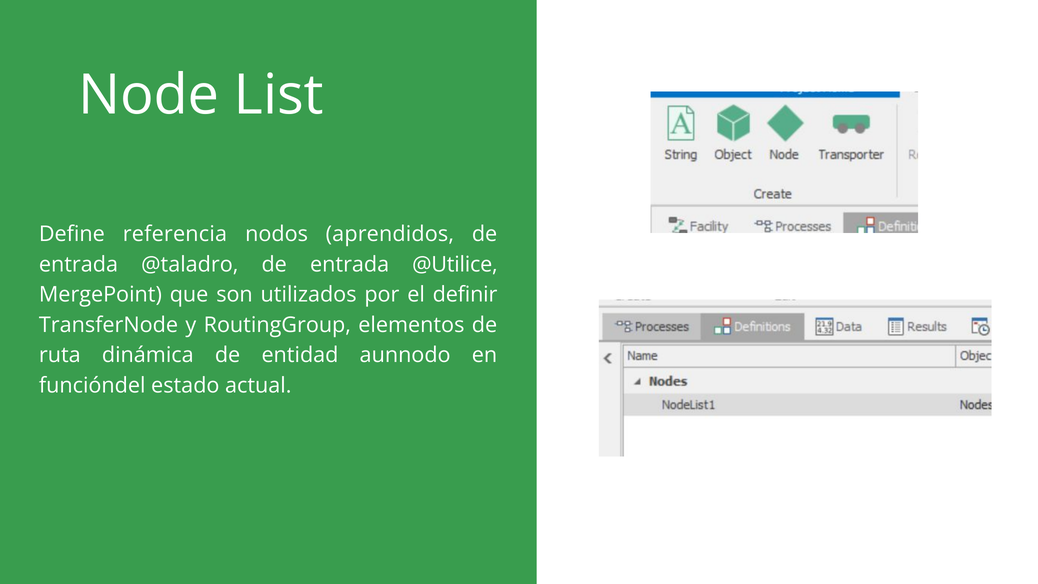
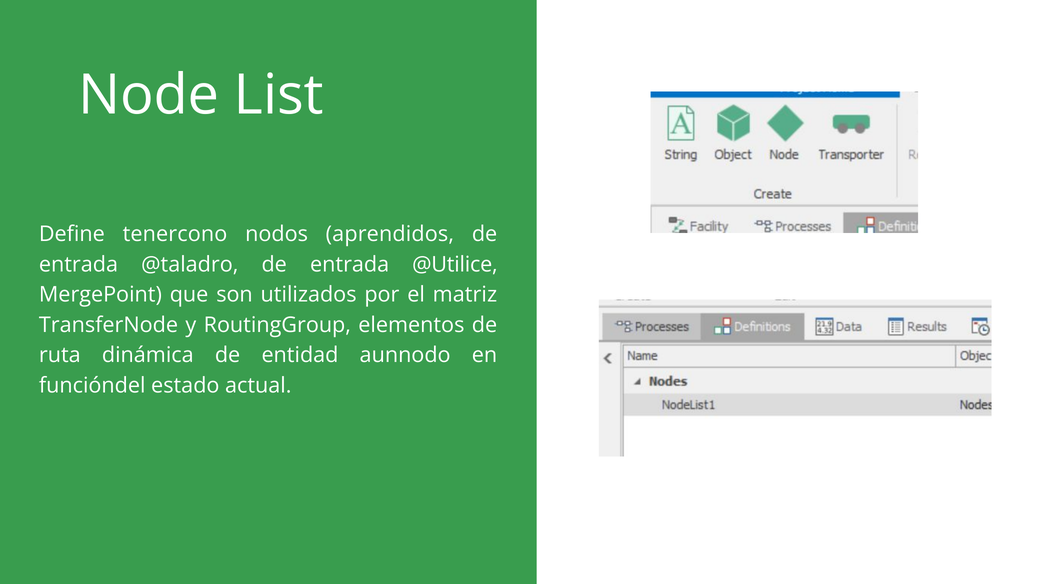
referencia: referencia -> tenercono (175, 234)
definir: definir -> matriz (465, 295)
